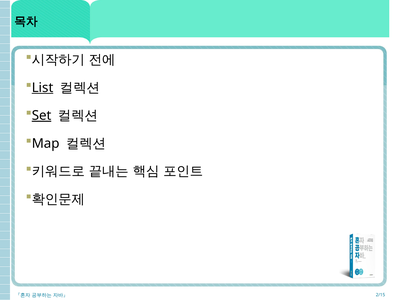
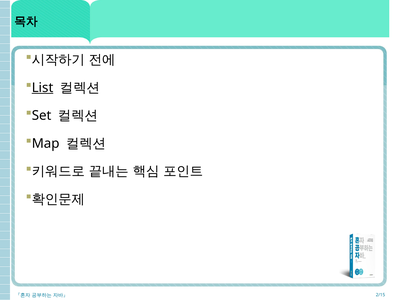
Set underline: present -> none (42, 115)
